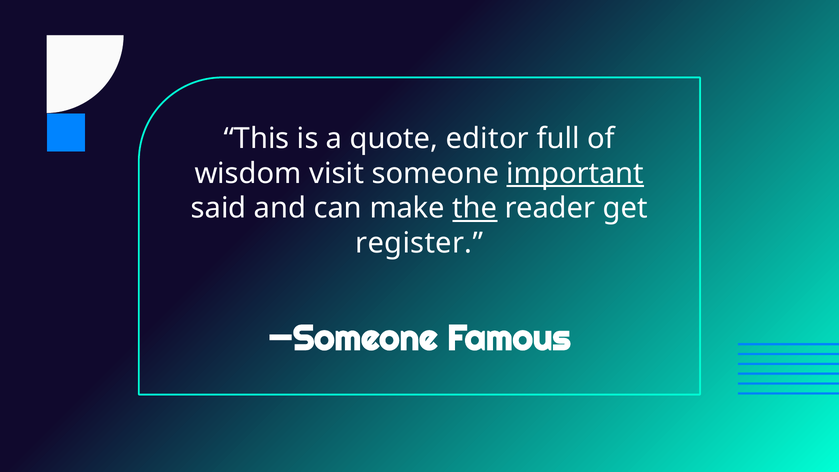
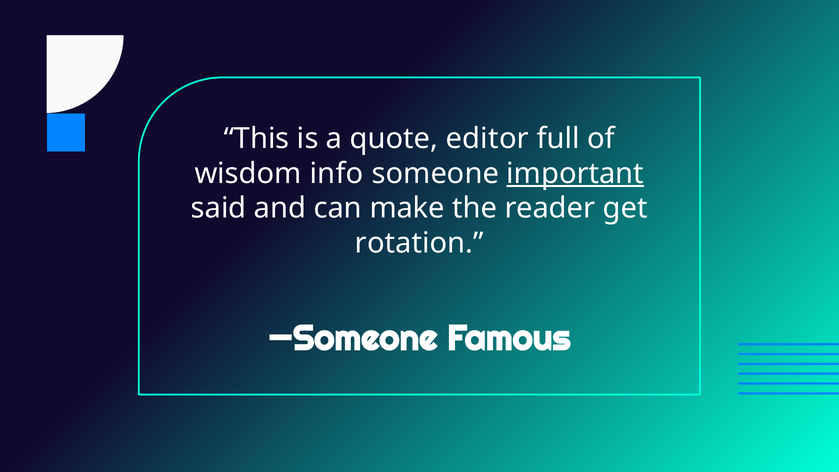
visit: visit -> info (337, 173)
the underline: present -> none (475, 208)
register: register -> rotation (419, 243)
